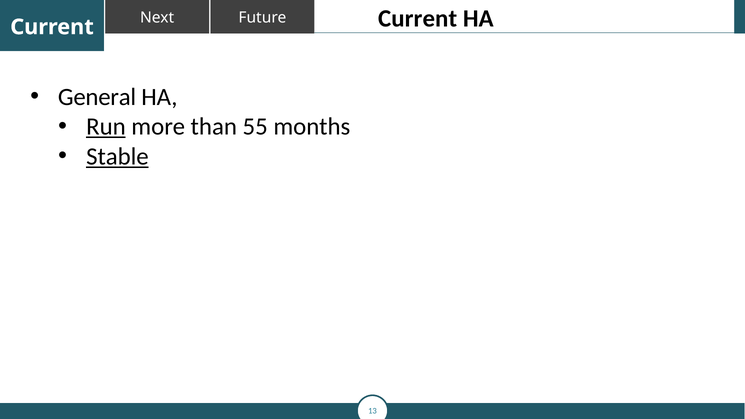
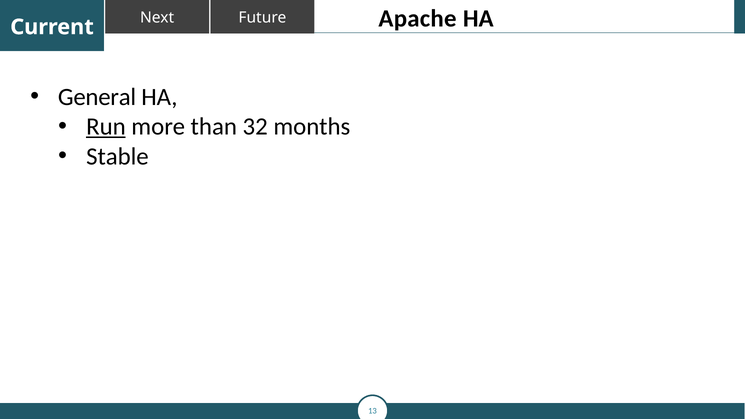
Current: Current -> Apache (417, 19)
55: 55 -> 32 (255, 127)
Stable underline: present -> none (117, 157)
